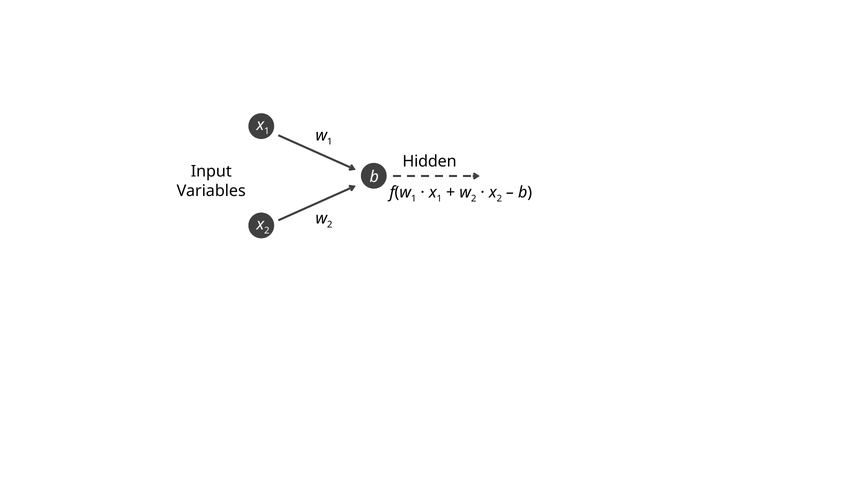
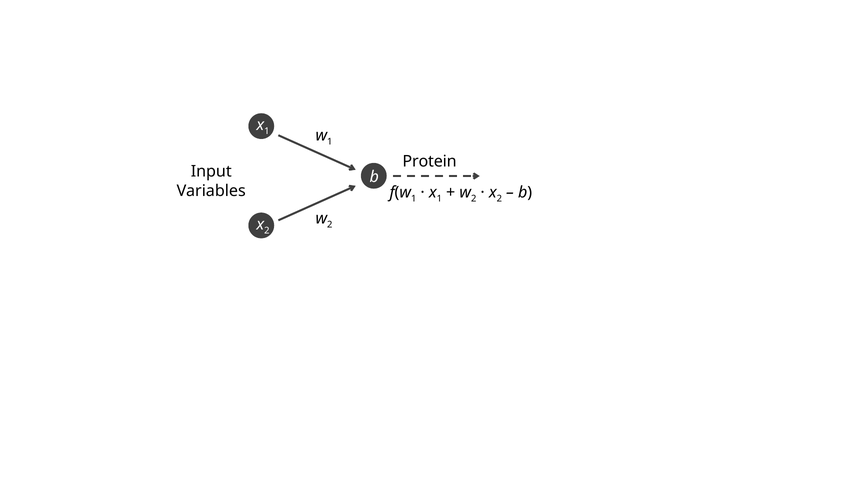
Hidden: Hidden -> Protein (430, 162)
